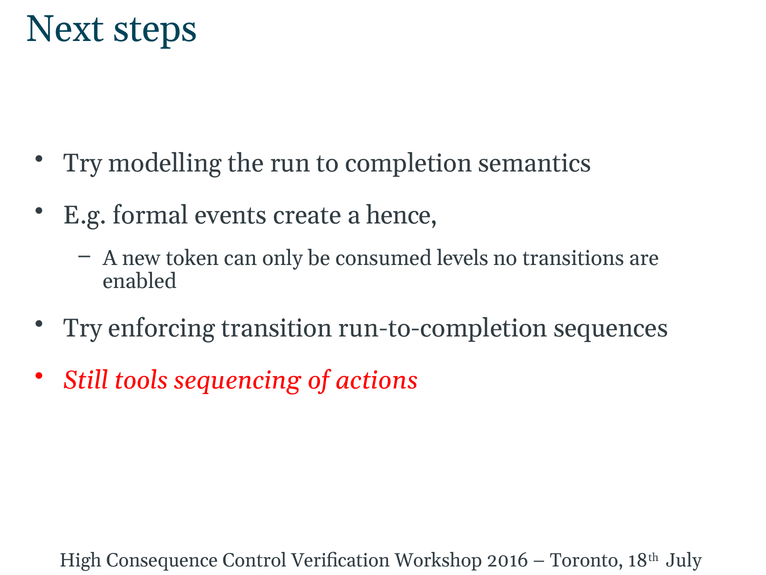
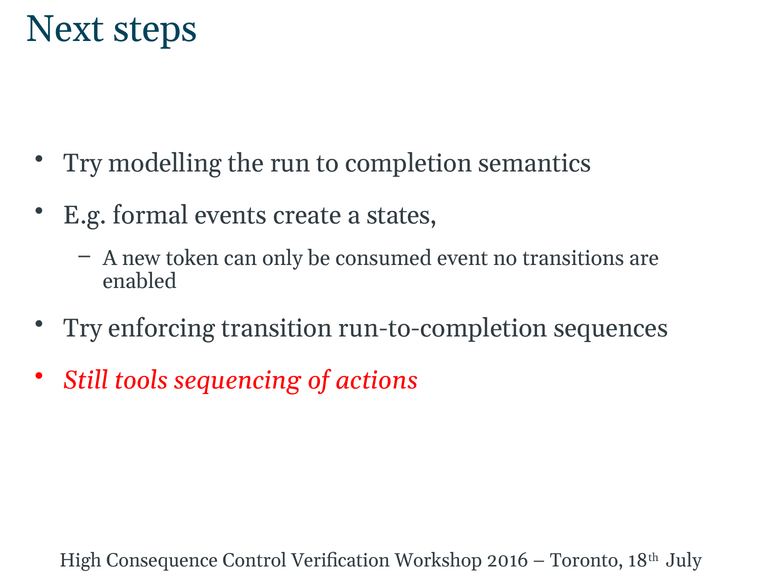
hence: hence -> states (402, 215)
levels: levels -> event (463, 258)
